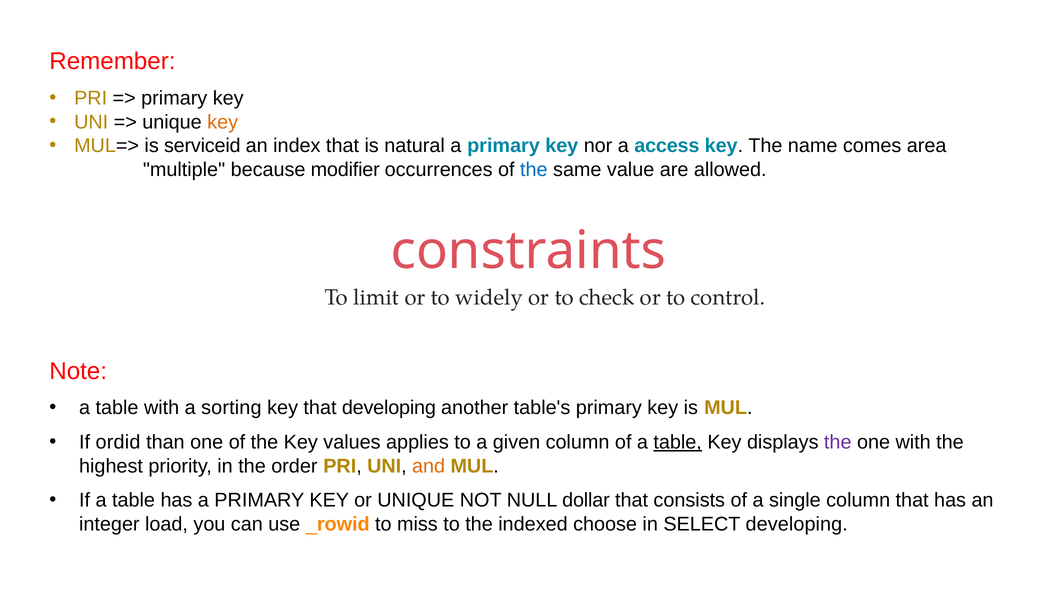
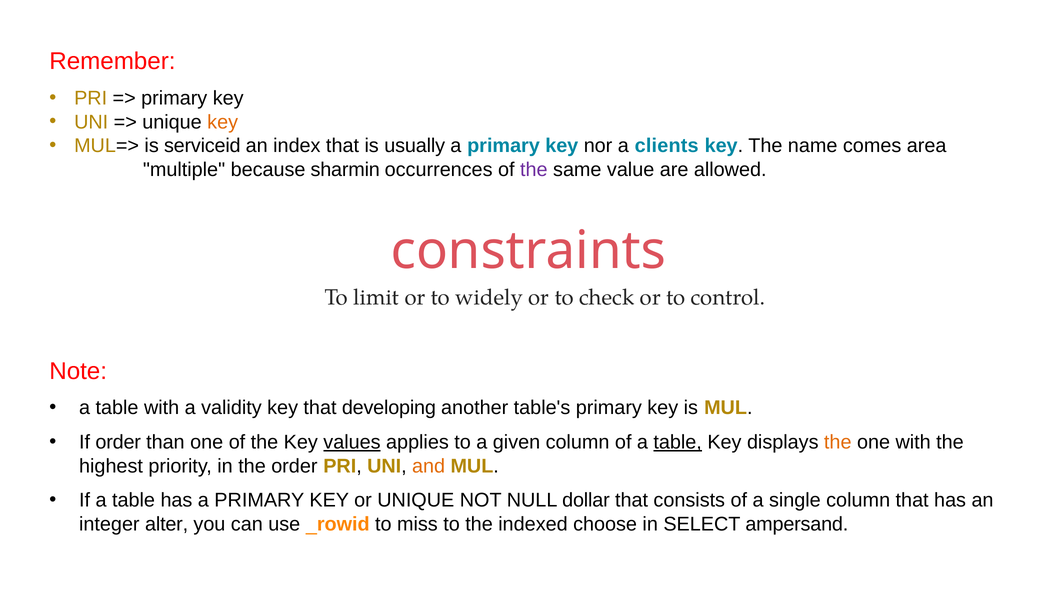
natural: natural -> usually (415, 146)
access: access -> clients (667, 146)
modifier: modifier -> sharmin (345, 169)
the colour: blue -> purple (534, 169)
sorting: sorting -> validity (231, 408)
If ordid: ordid -> order (118, 442)
values underline: none -> present (352, 442)
the colour: purple -> orange (838, 442)
load: load -> alter (167, 524)
SELECT developing: developing -> ampersand (797, 524)
